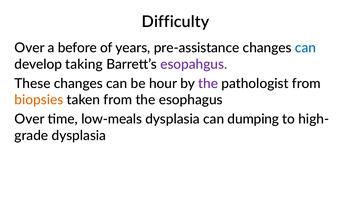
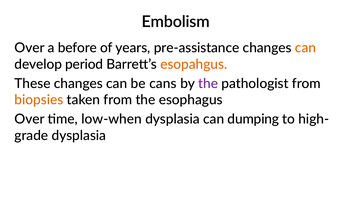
Difficulty: Difficulty -> Embolism (176, 22)
can colour: blue -> orange (306, 48)
taking: taking -> period (84, 64)
esopahgus colour: purple -> orange (194, 64)
hour: hour -> cans (163, 84)
low-meals: low-meals -> low-when (112, 119)
